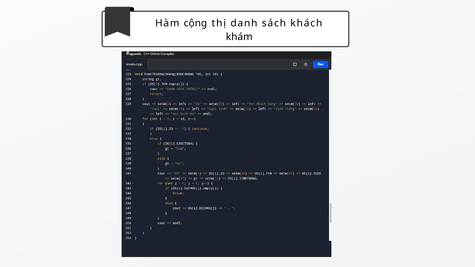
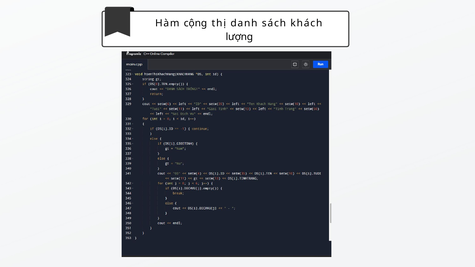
khám: khám -> lượng (239, 37)
